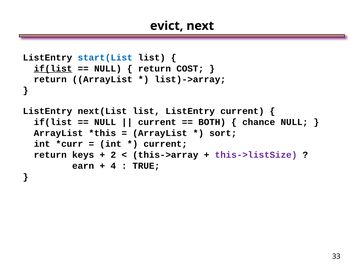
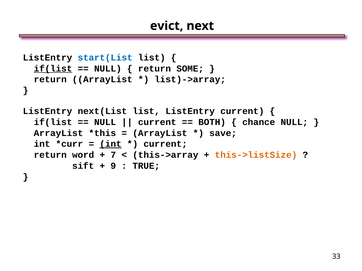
COST: COST -> SOME (190, 69)
sort: sort -> save (223, 133)
int underline: none -> present (111, 144)
keys: keys -> word (83, 155)
2: 2 -> 7 (113, 155)
this->listSize colour: purple -> orange (256, 155)
earn: earn -> sift (83, 166)
4: 4 -> 9 (113, 166)
